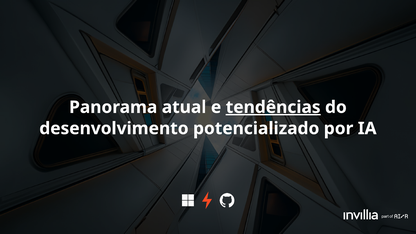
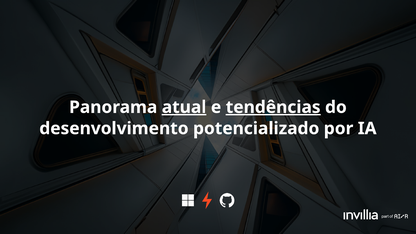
atual underline: none -> present (184, 107)
